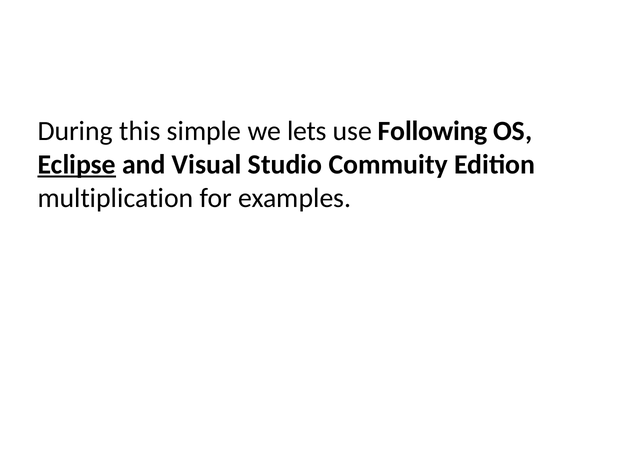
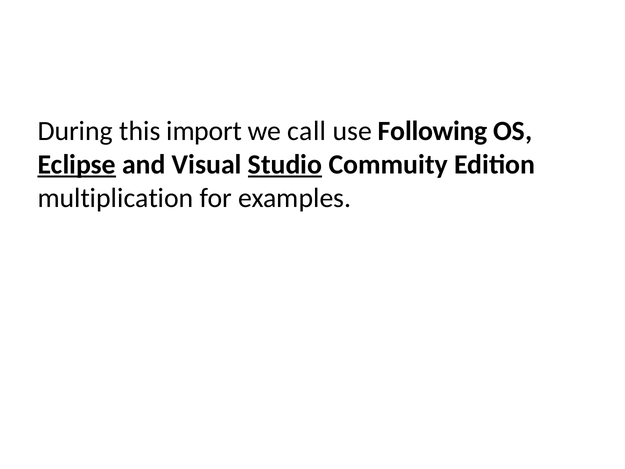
simple: simple -> import (204, 131)
lets: lets -> call (307, 131)
Studio underline: none -> present (285, 164)
